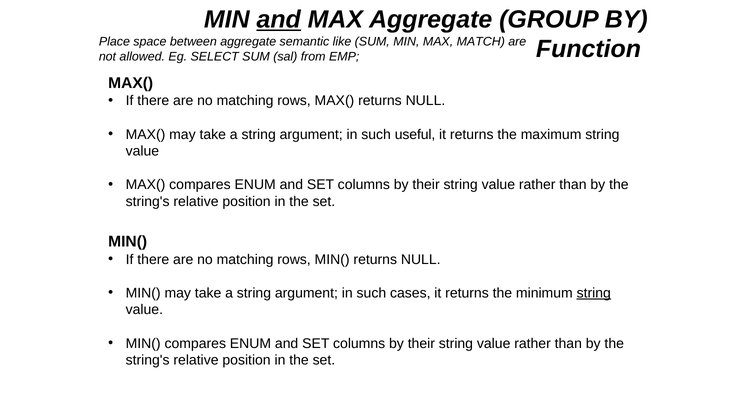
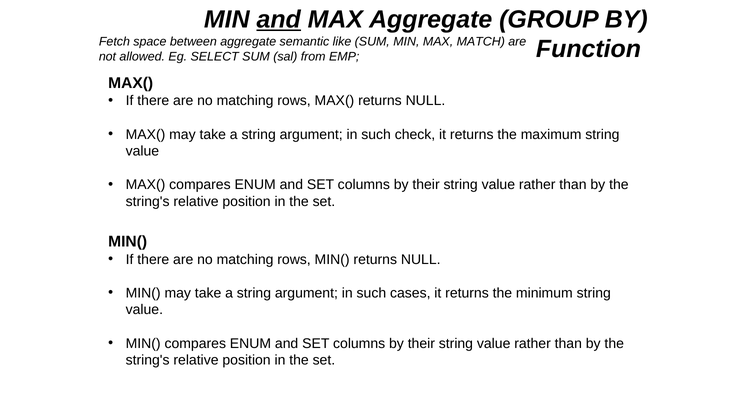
Place: Place -> Fetch (114, 42)
useful: useful -> check (415, 134)
string underline: present -> none (594, 293)
